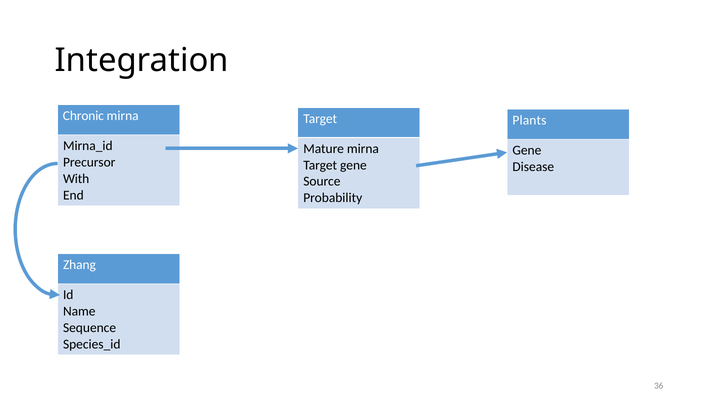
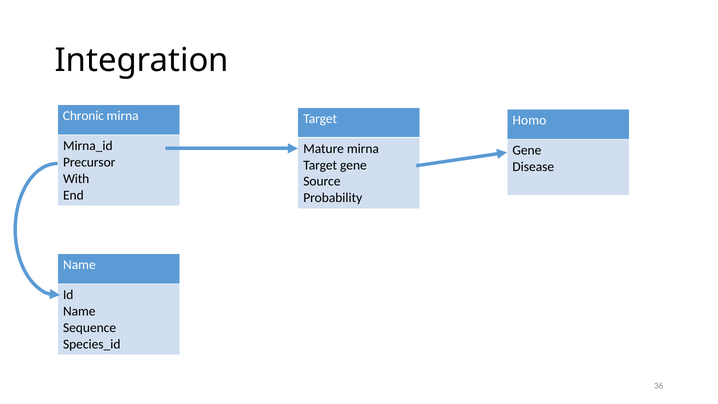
Plants: Plants -> Homo (529, 120)
Zhang: Zhang -> Name (79, 265)
